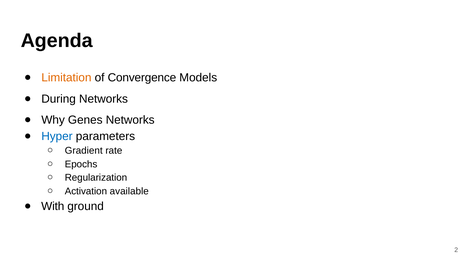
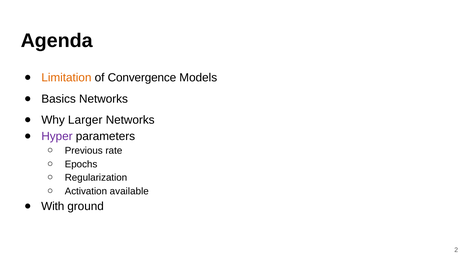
During: During -> Basics (59, 99)
Genes: Genes -> Larger (85, 120)
Hyper colour: blue -> purple (57, 136)
Gradient: Gradient -> Previous (84, 151)
